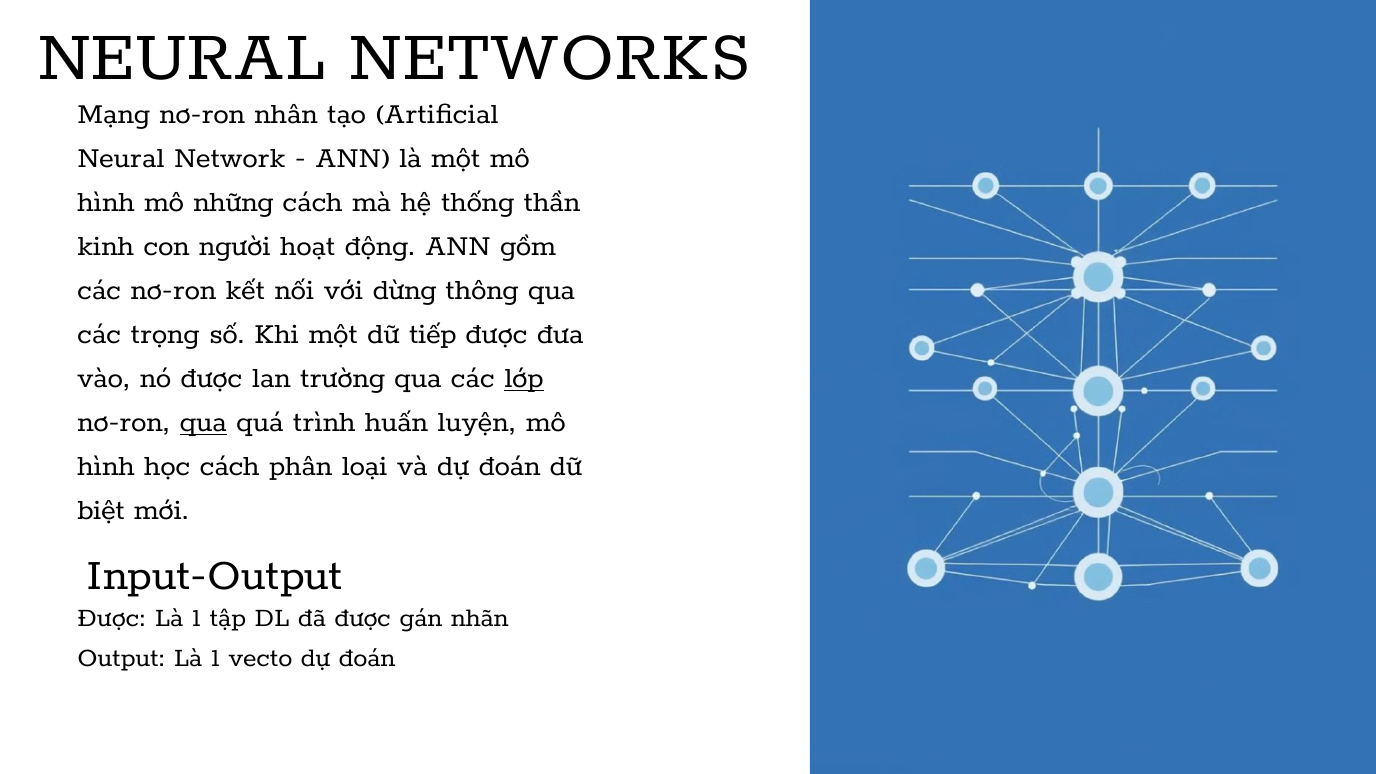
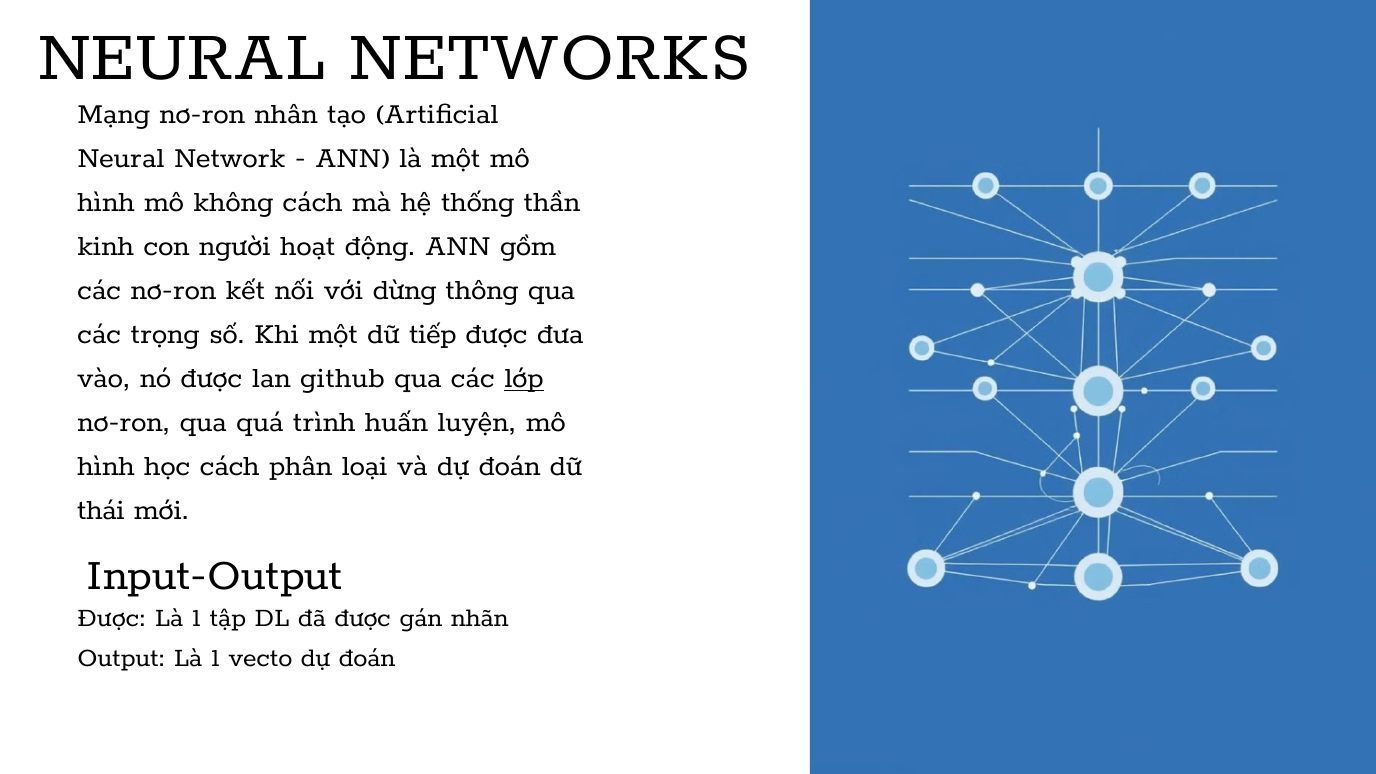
những: những -> không (233, 201)
trường: trường -> github (342, 377)
qua underline: present -> none (203, 421)
biệt: biệt -> thái (101, 509)
